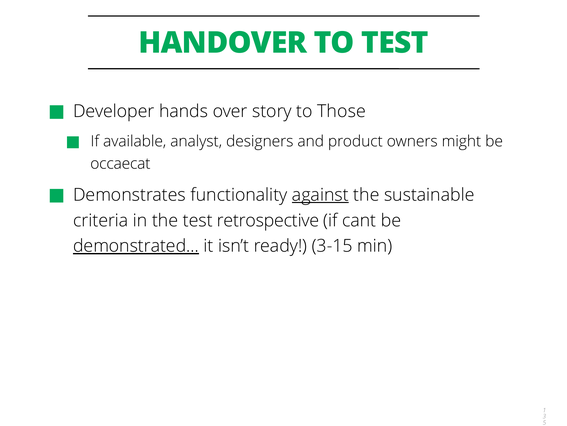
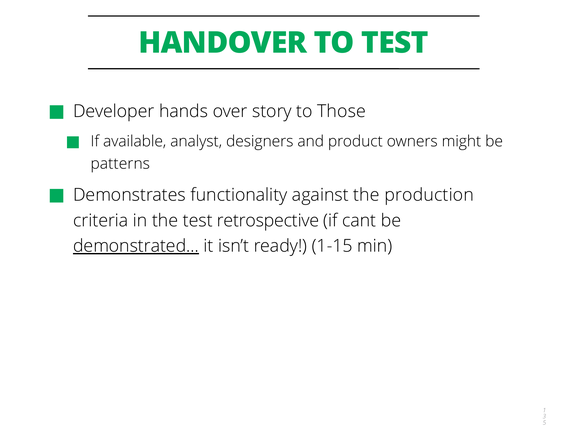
occaecat: occaecat -> patterns (120, 164)
against underline: present -> none (320, 195)
sustainable: sustainable -> production (429, 195)
3-15: 3-15 -> 1-15 (332, 246)
